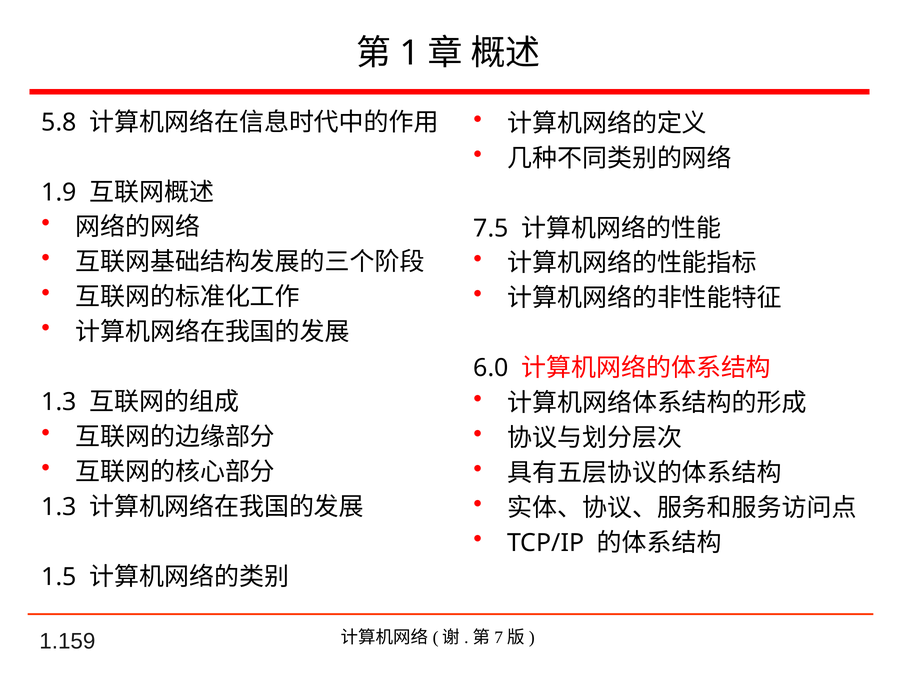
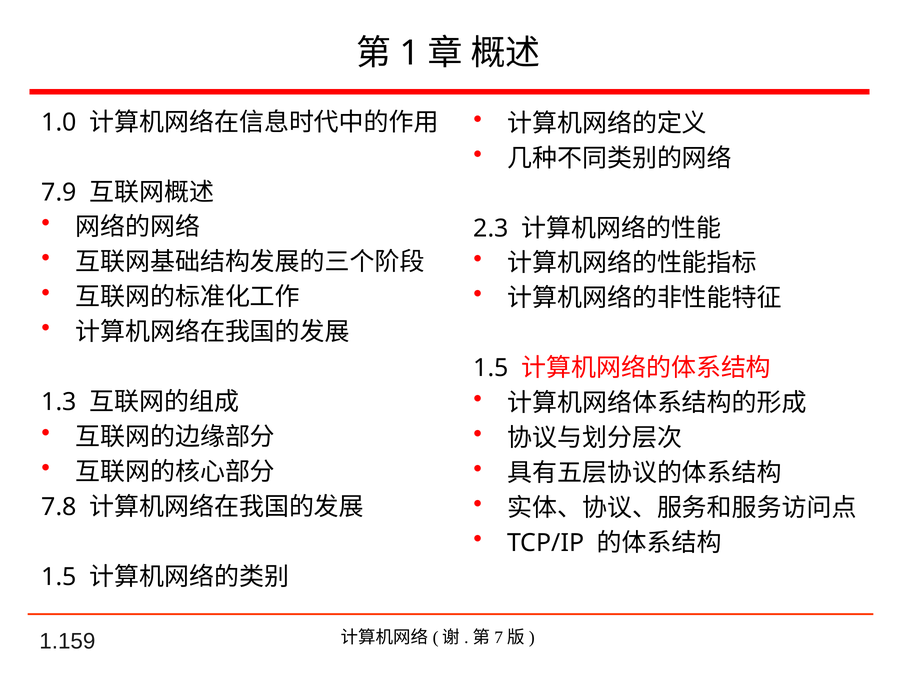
5.8: 5.8 -> 1.0 (59, 122)
1.9: 1.9 -> 7.9 (59, 192)
7.5: 7.5 -> 2.3 (491, 228)
6.0: 6.0 -> 1.5 (491, 368)
1.3: 1.3 -> 7.8 (59, 506)
